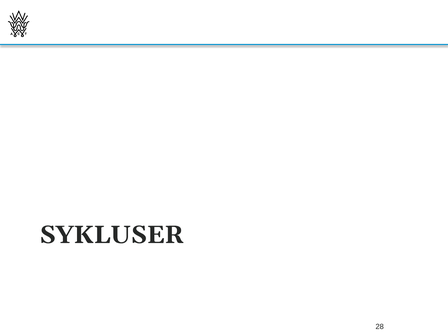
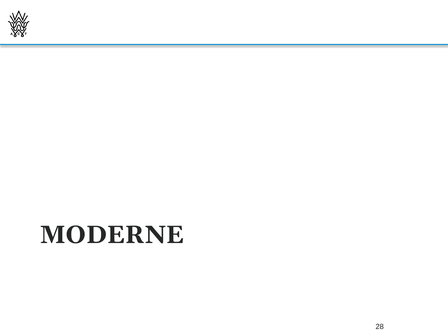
SYKLUSER: SYKLUSER -> MODERNE (112, 235)
